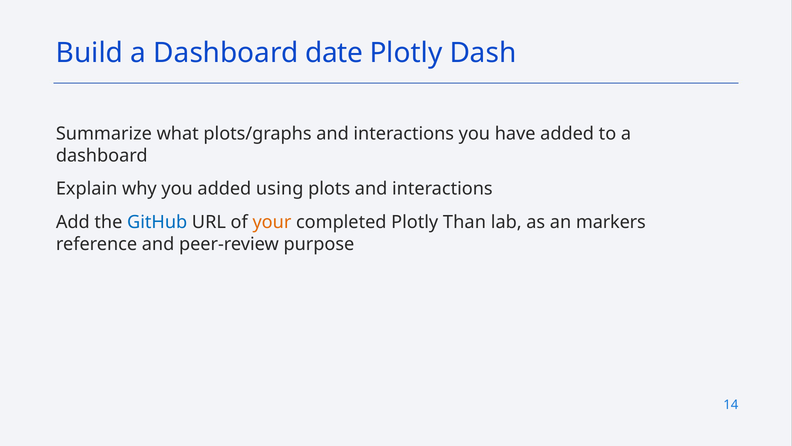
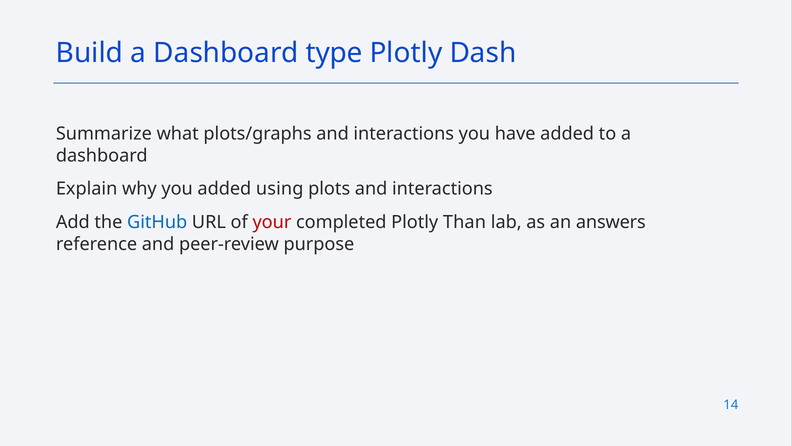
date: date -> type (334, 53)
your colour: orange -> red (272, 222)
markers: markers -> answers (611, 222)
